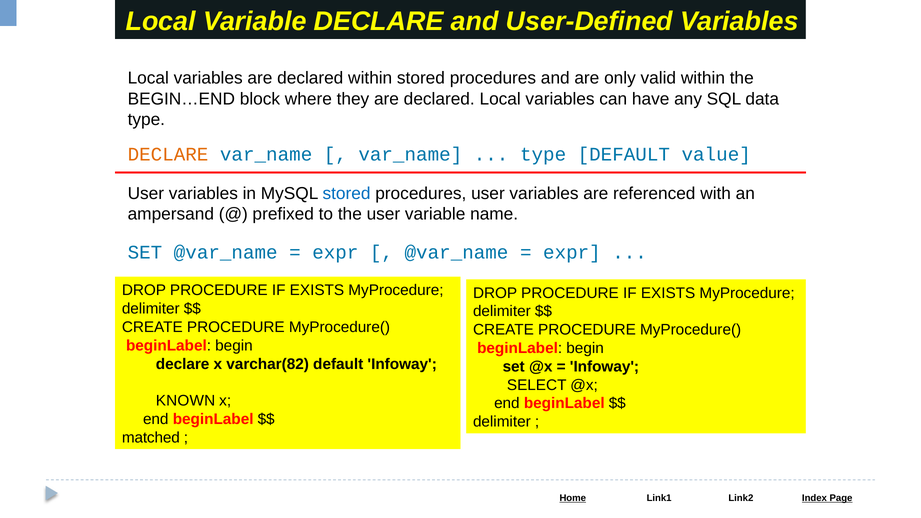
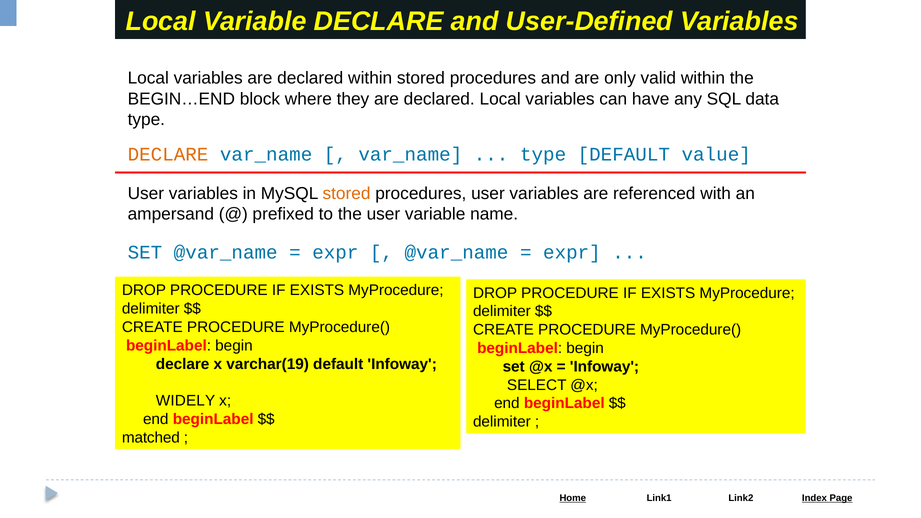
stored colour: blue -> orange (347, 193)
varchar(82: varchar(82 -> varchar(19 (268, 364)
KNOWN: KNOWN -> WIDELY (186, 401)
